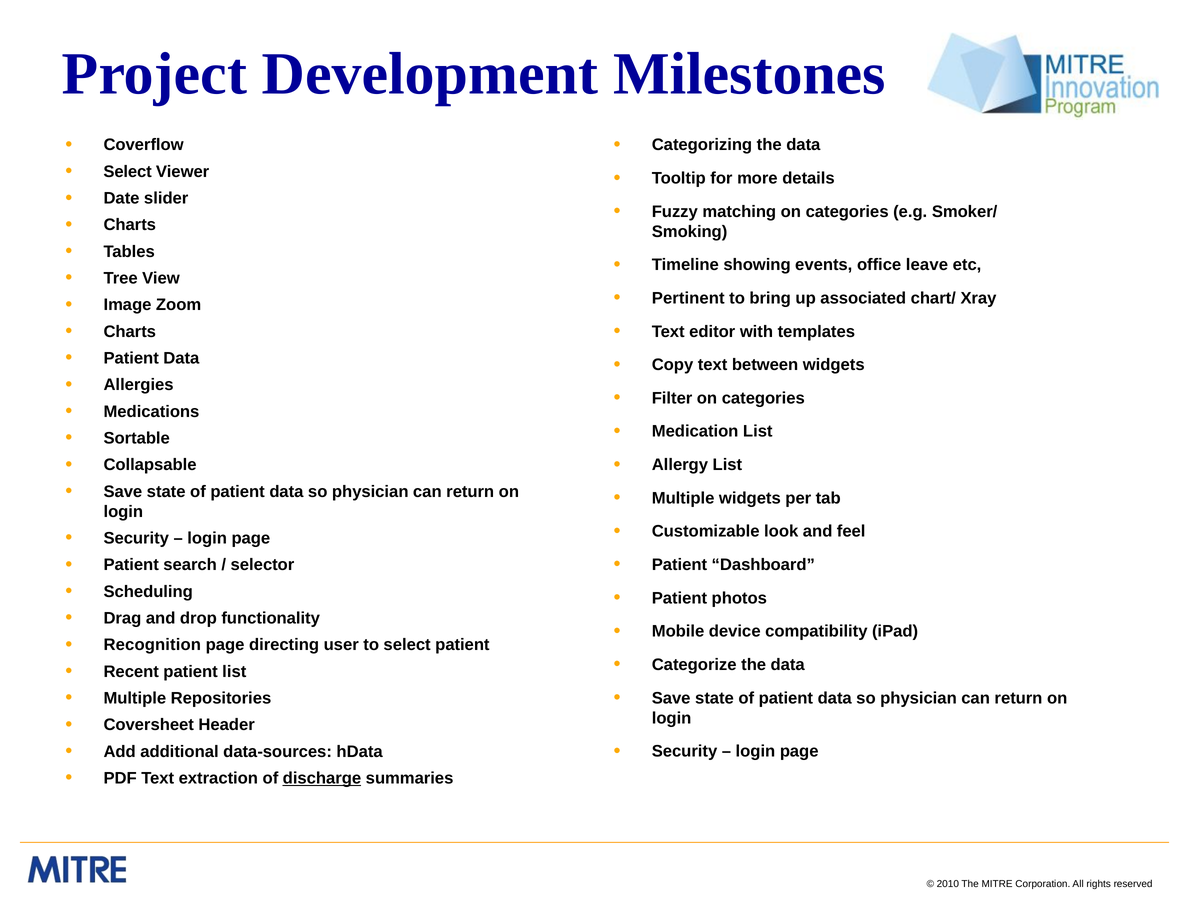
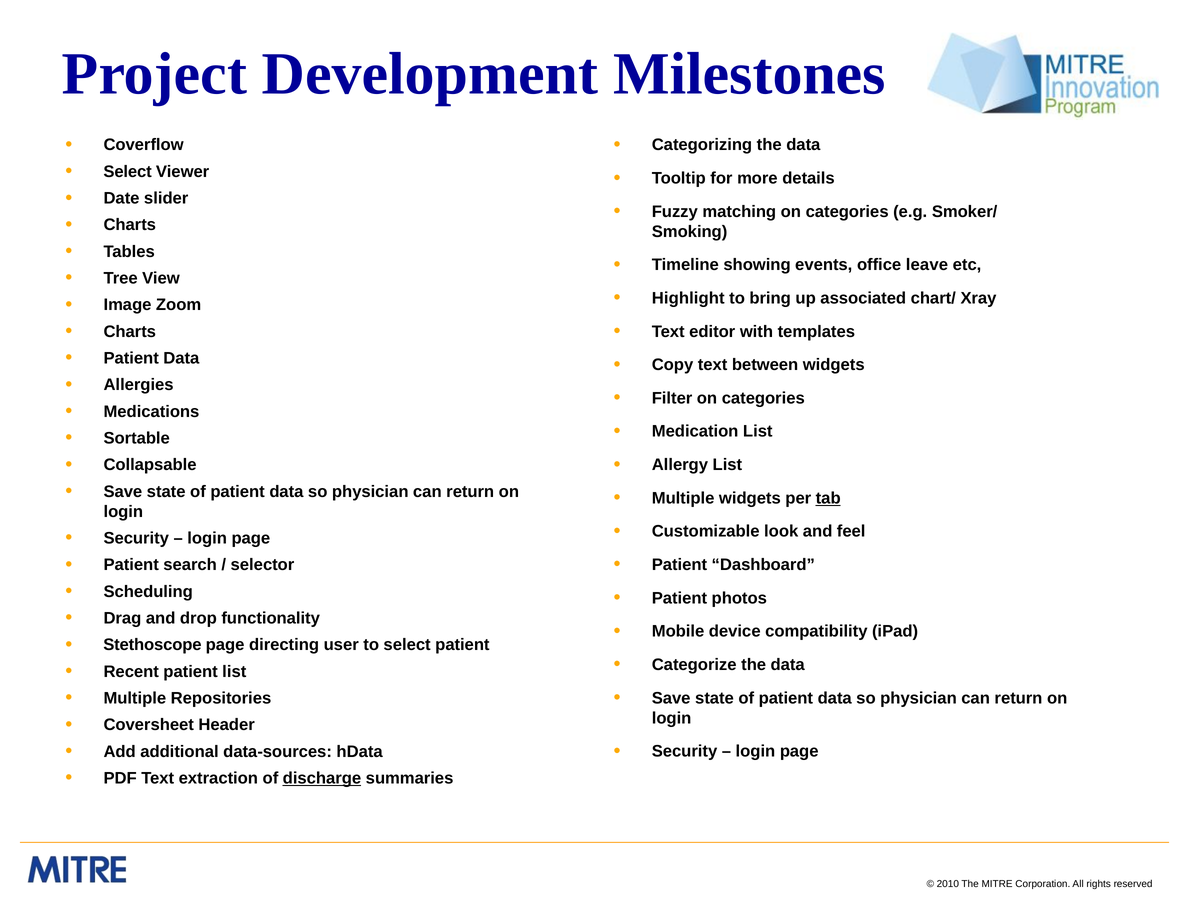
Pertinent: Pertinent -> Highlight (688, 298)
tab underline: none -> present (828, 498)
Recognition: Recognition -> Stethoscope (152, 645)
